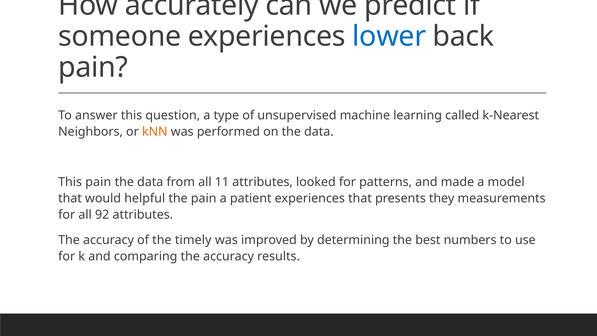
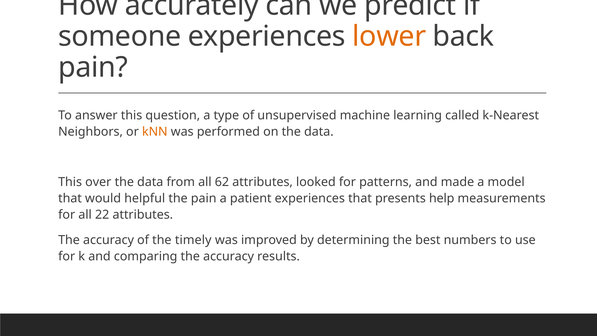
lower colour: blue -> orange (389, 36)
This pain: pain -> over (98, 182)
11: 11 -> 62 (222, 182)
they: they -> help (442, 198)
92: 92 -> 22 (102, 215)
